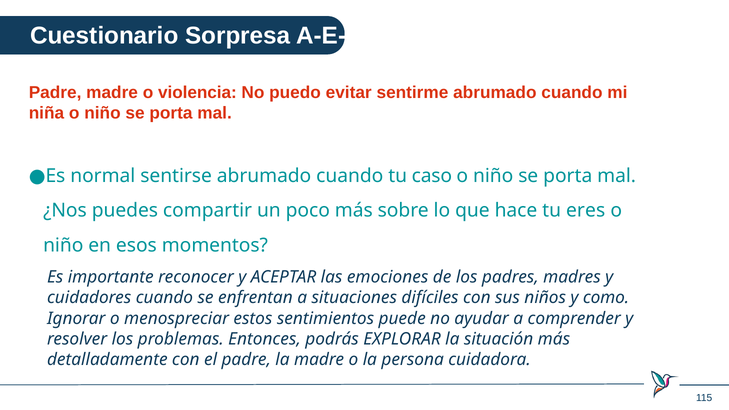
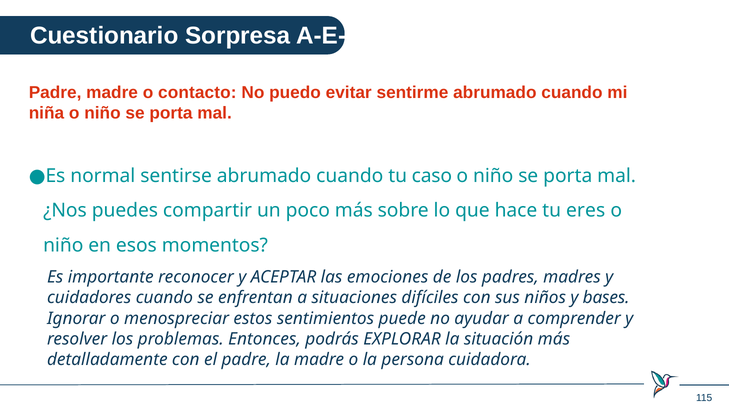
violencia: violencia -> contacto (197, 93)
como: como -> bases (606, 298)
